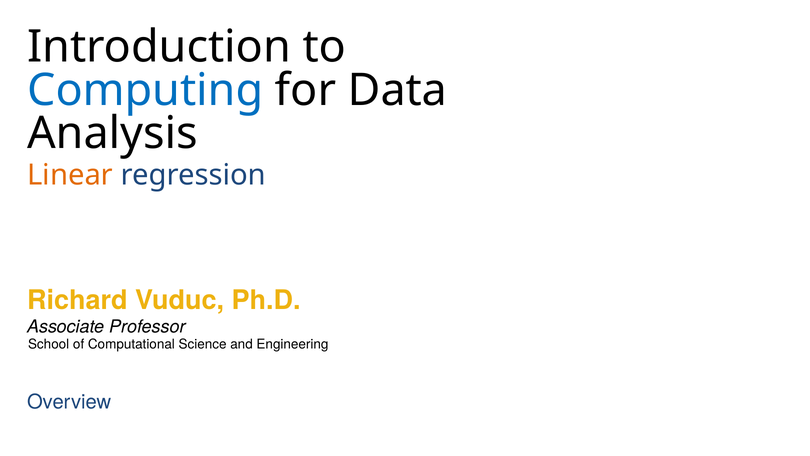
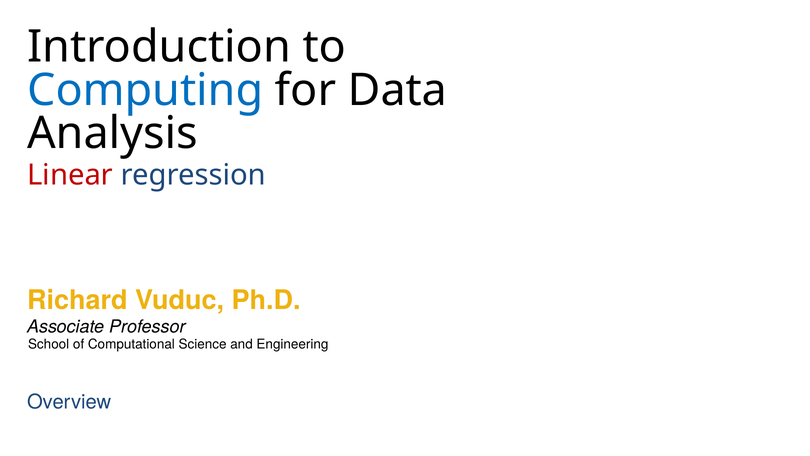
Linear colour: orange -> red (70, 175)
